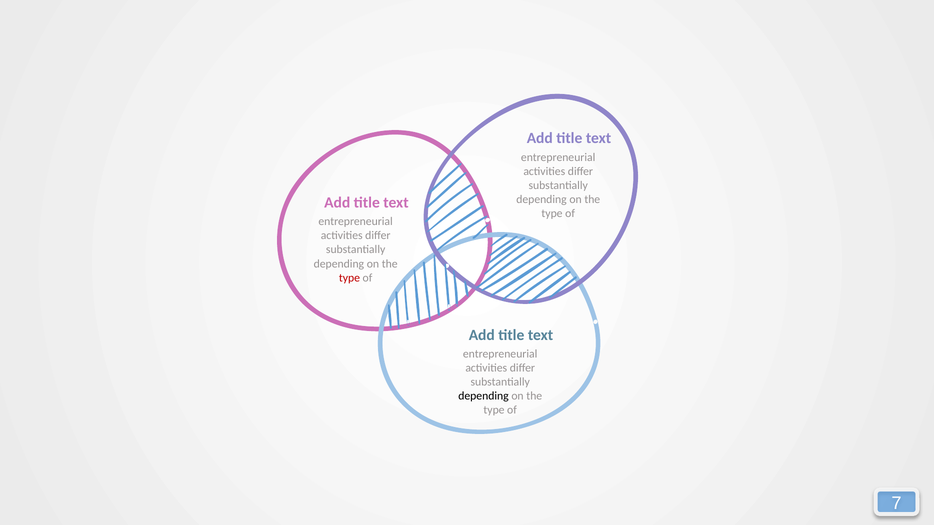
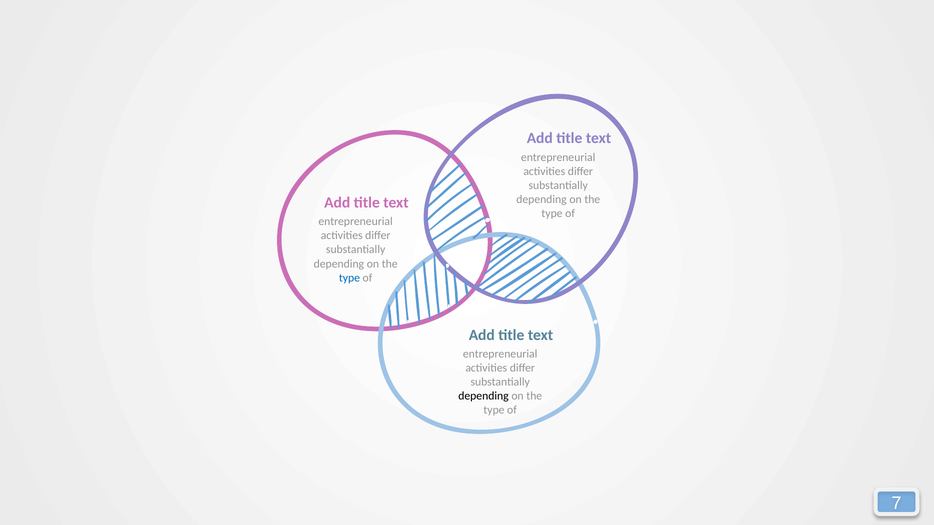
type colour: red -> blue (349, 278)
